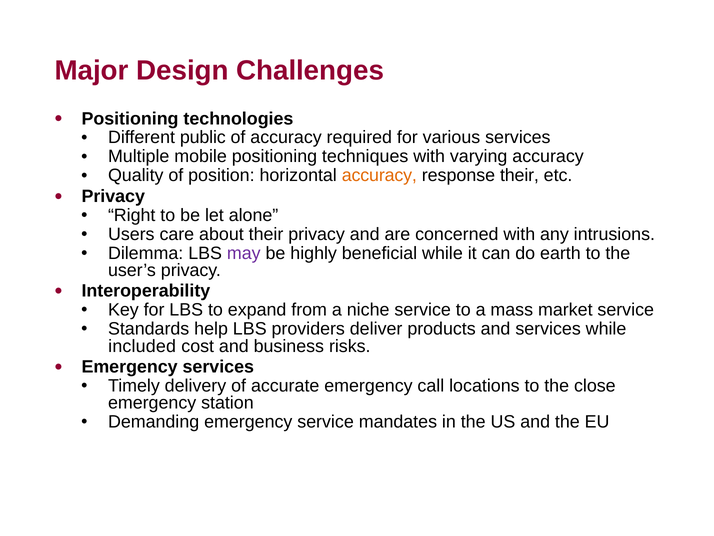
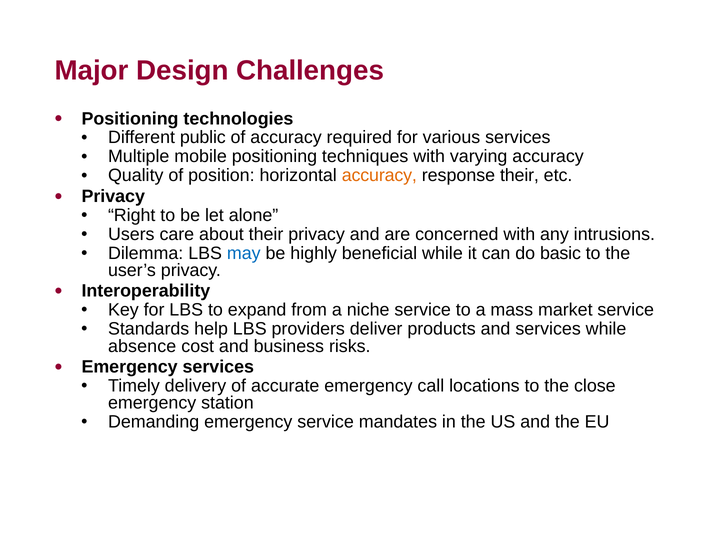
may colour: purple -> blue (244, 253)
earth: earth -> basic (560, 253)
included: included -> absence (142, 346)
